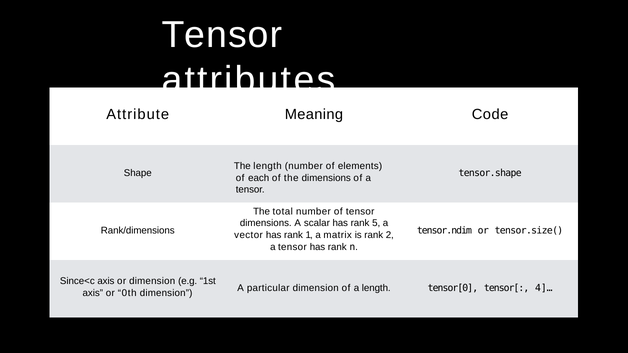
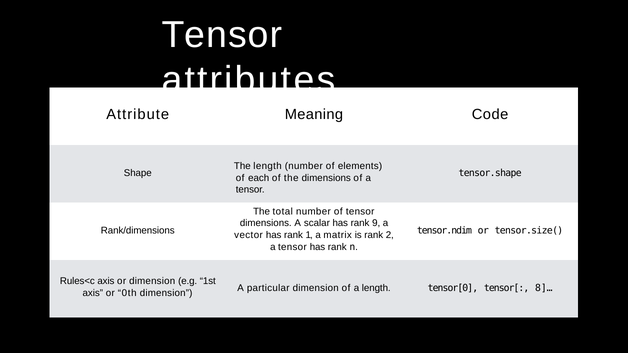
5: 5 -> 9 (376, 223)
Since<c: Since<c -> Rules<c (77, 281)
4]…: 4]… -> 8]… (544, 288)
